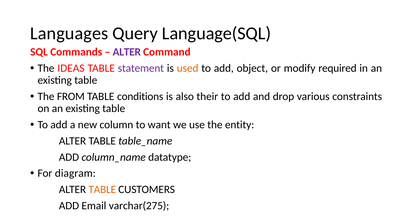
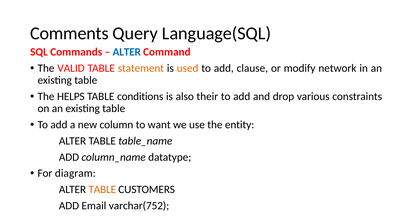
Languages: Languages -> Comments (69, 33)
ALTER colour: purple -> blue (127, 52)
IDEAS: IDEAS -> VALID (71, 68)
statement colour: purple -> orange (141, 68)
object: object -> clause (252, 68)
required: required -> network (337, 68)
FROM: FROM -> HELPS (71, 96)
varchar(275: varchar(275 -> varchar(752 (139, 205)
